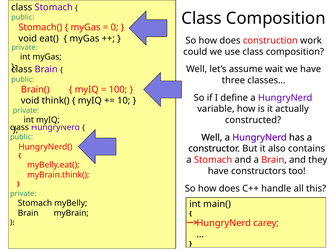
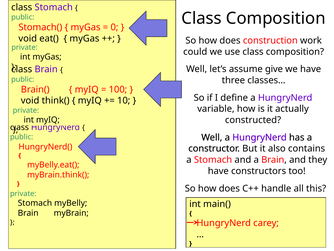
wait: wait -> give (274, 69)
